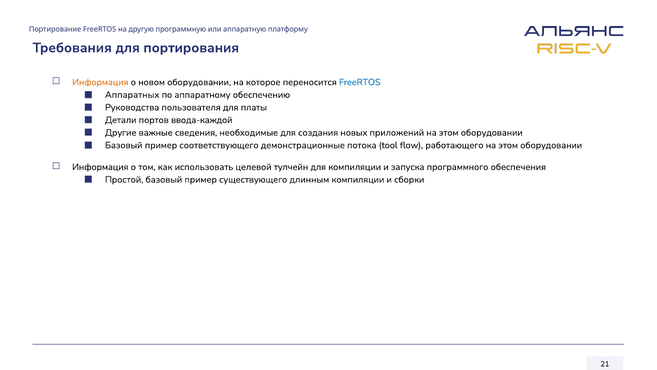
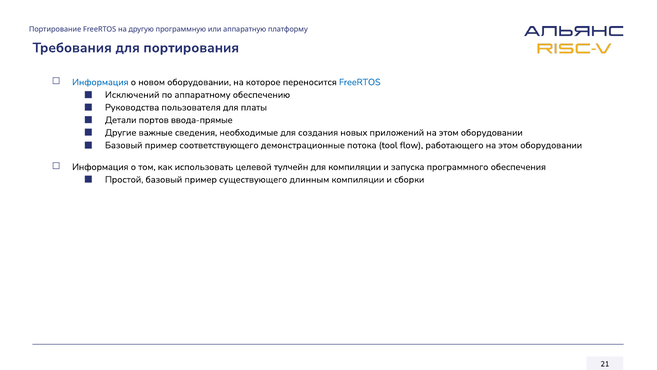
Информация colour: orange -> blue (100, 82)
Аппаратных: Аппаратных -> Исключений (132, 95)
ввода-каждой: ввода-каждой -> ввода-прямые (202, 120)
